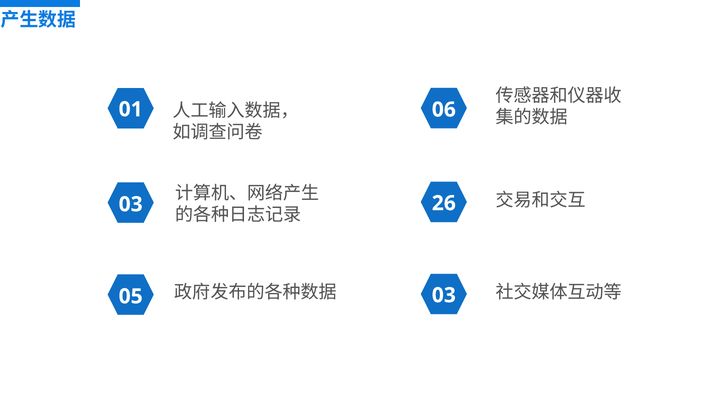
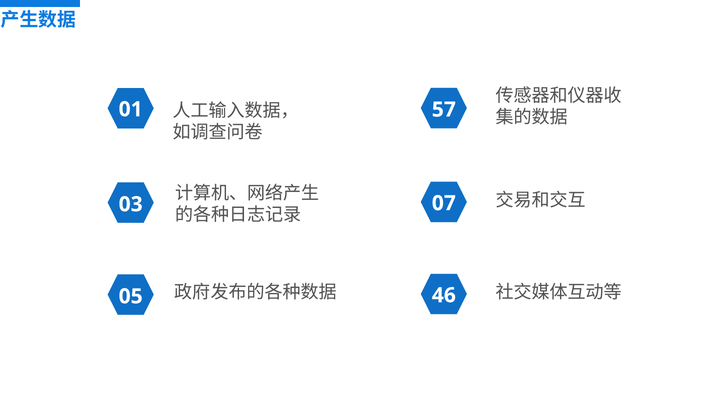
06: 06 -> 57 (444, 110)
26: 26 -> 07 (444, 203)
05 03: 03 -> 46 (444, 295)
